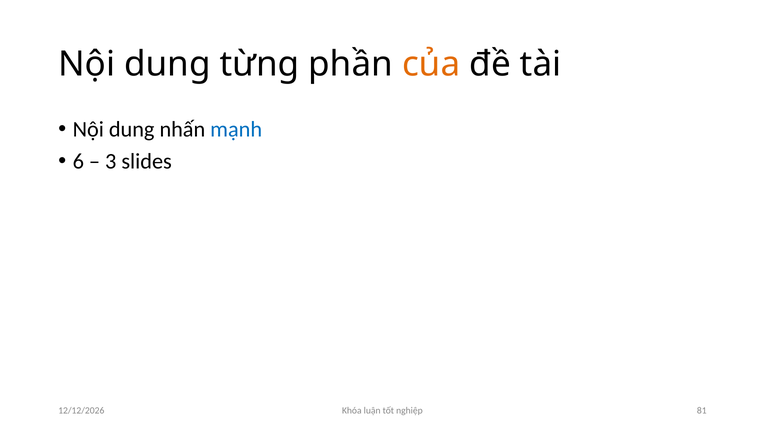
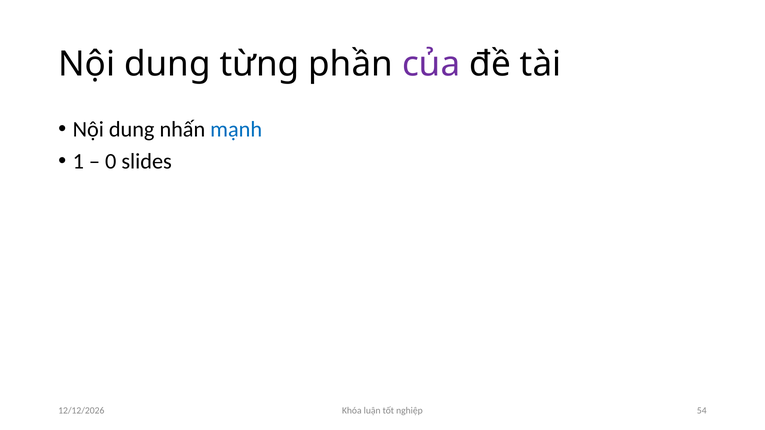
của colour: orange -> purple (431, 64)
6: 6 -> 1 (78, 161)
3: 3 -> 0 (111, 161)
81: 81 -> 54 (702, 411)
